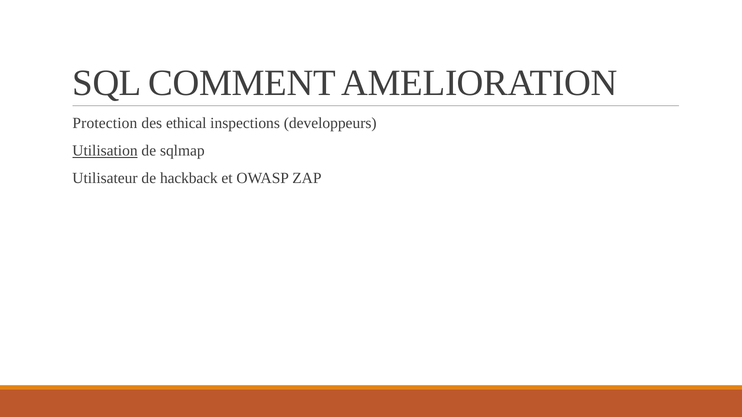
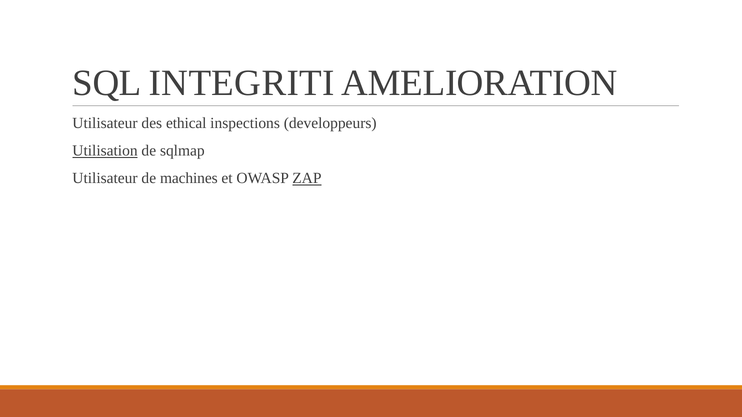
COMMENT: COMMENT -> INTEGRITI (242, 83)
Protection: Protection -> Utilisateur (105, 123)
hackback: hackback -> machines (189, 178)
ZAP underline: none -> present (307, 178)
